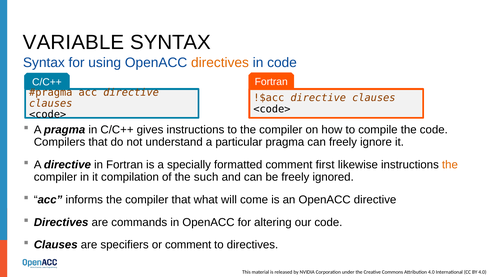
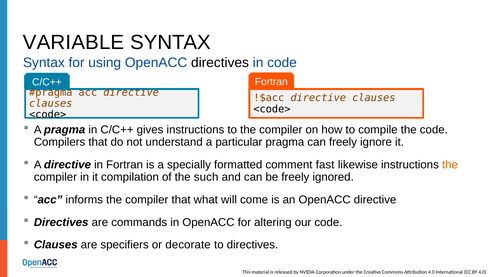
directives colour: orange -> black (220, 63)
first: first -> fast (325, 165)
or comment: comment -> decorate (188, 245)
